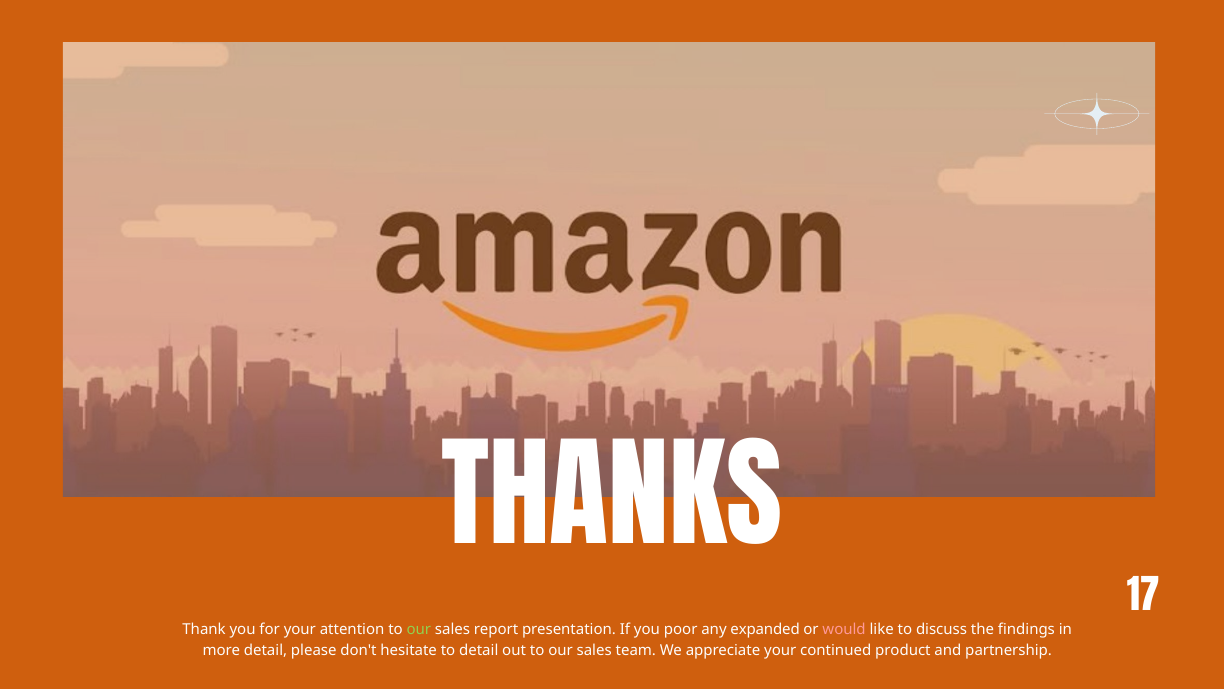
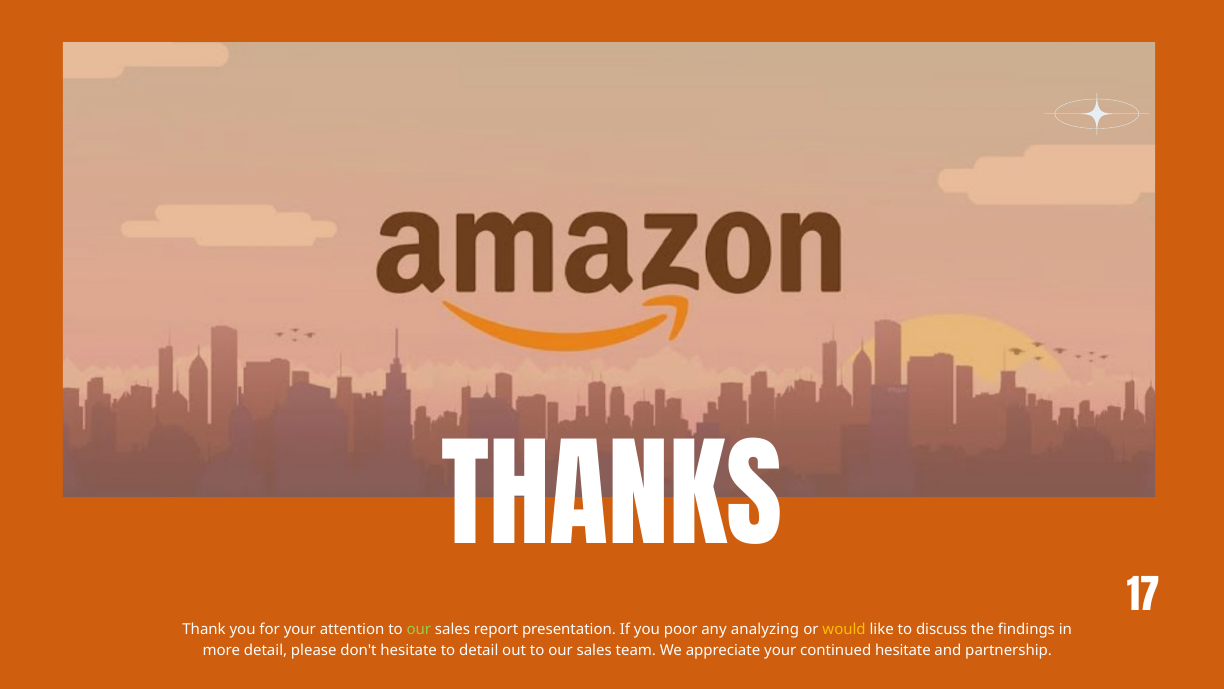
expanded: expanded -> analyzing (765, 629)
would colour: pink -> yellow (844, 629)
continued product: product -> hesitate (903, 650)
